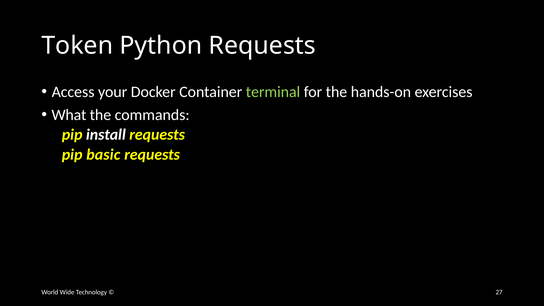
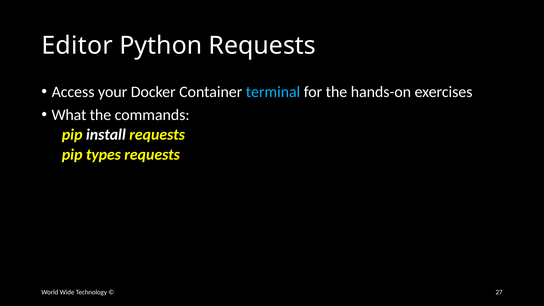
Token: Token -> Editor (77, 46)
terminal colour: light green -> light blue (273, 92)
basic: basic -> types (103, 155)
